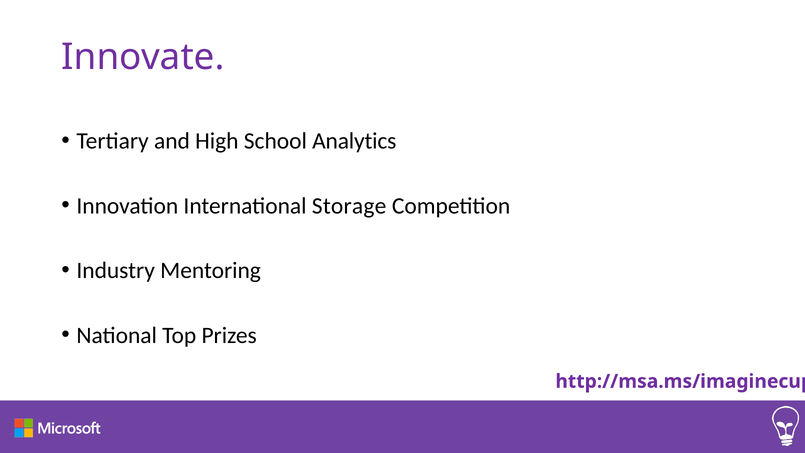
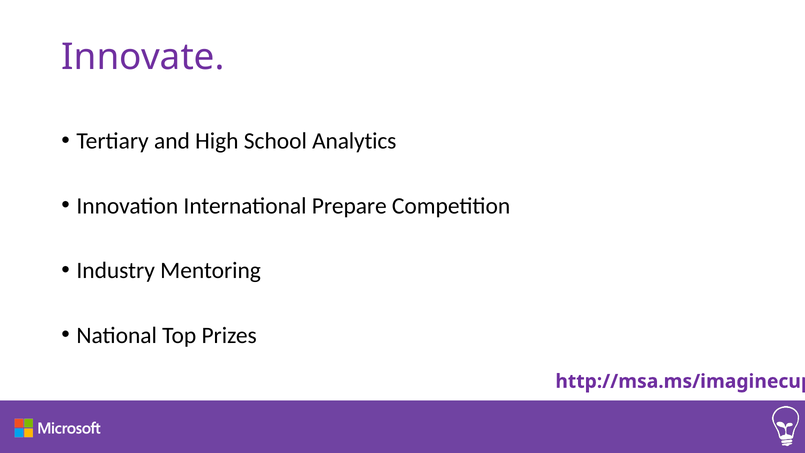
Storage: Storage -> Prepare (349, 206)
